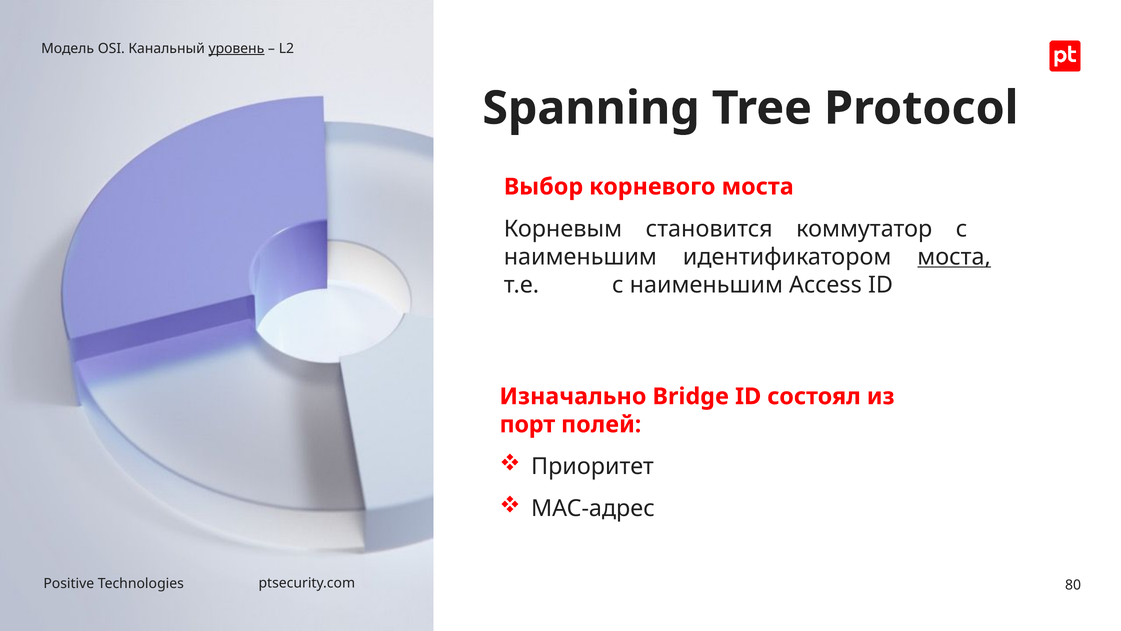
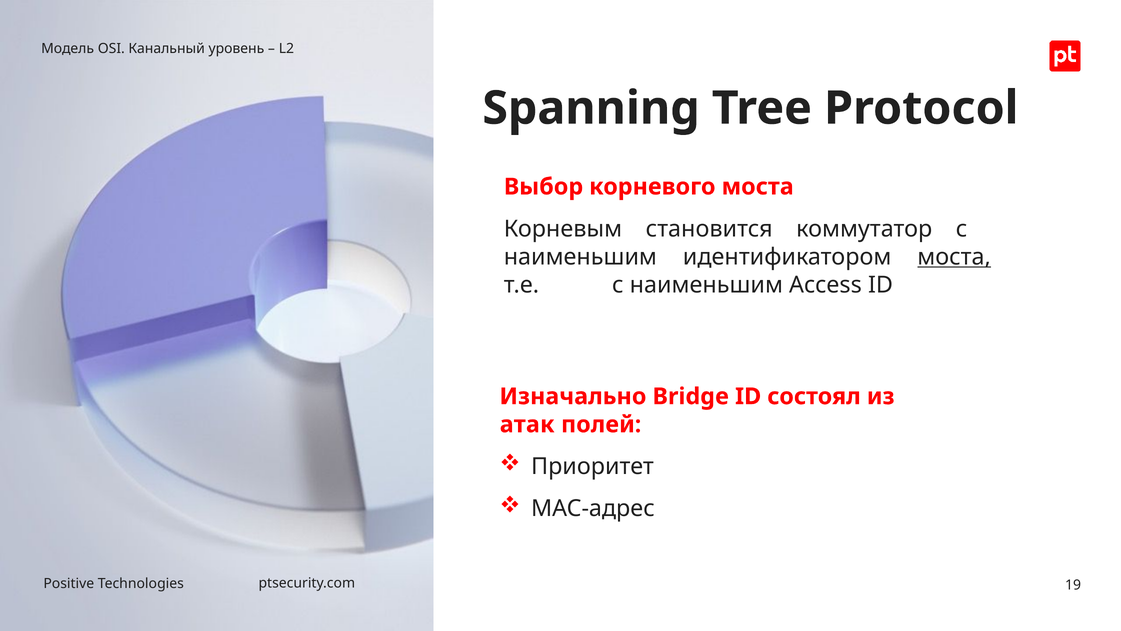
уровень underline: present -> none (236, 48)
порт: порт -> атак (527, 424)
80: 80 -> 19 (1073, 585)
